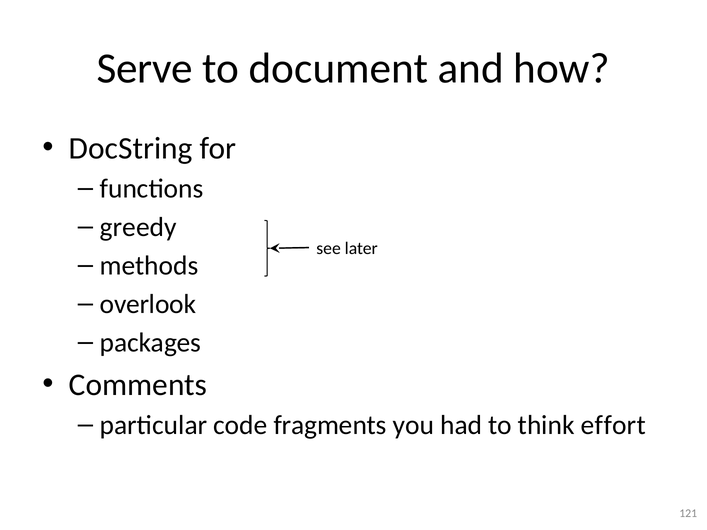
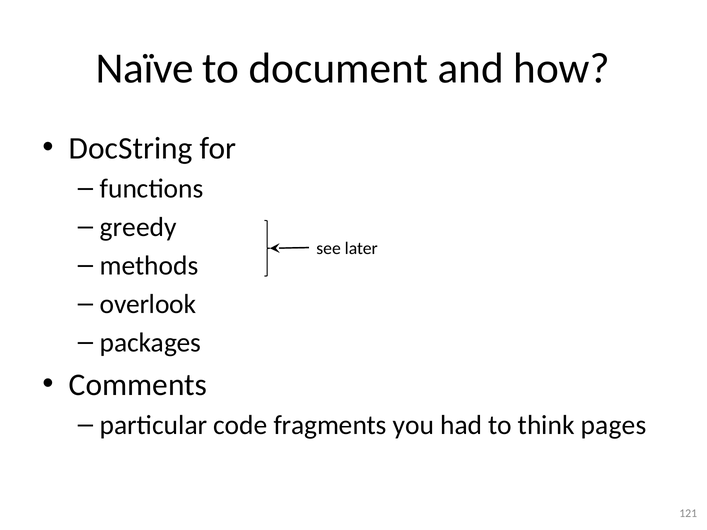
Serve: Serve -> Naïve (145, 68)
effort: effort -> pages (614, 426)
